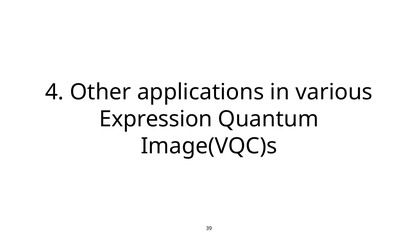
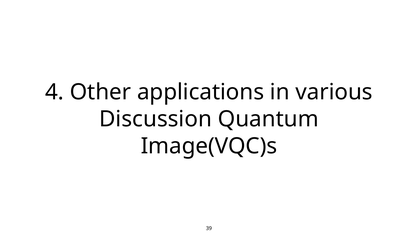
Expression: Expression -> Discussion (156, 119)
